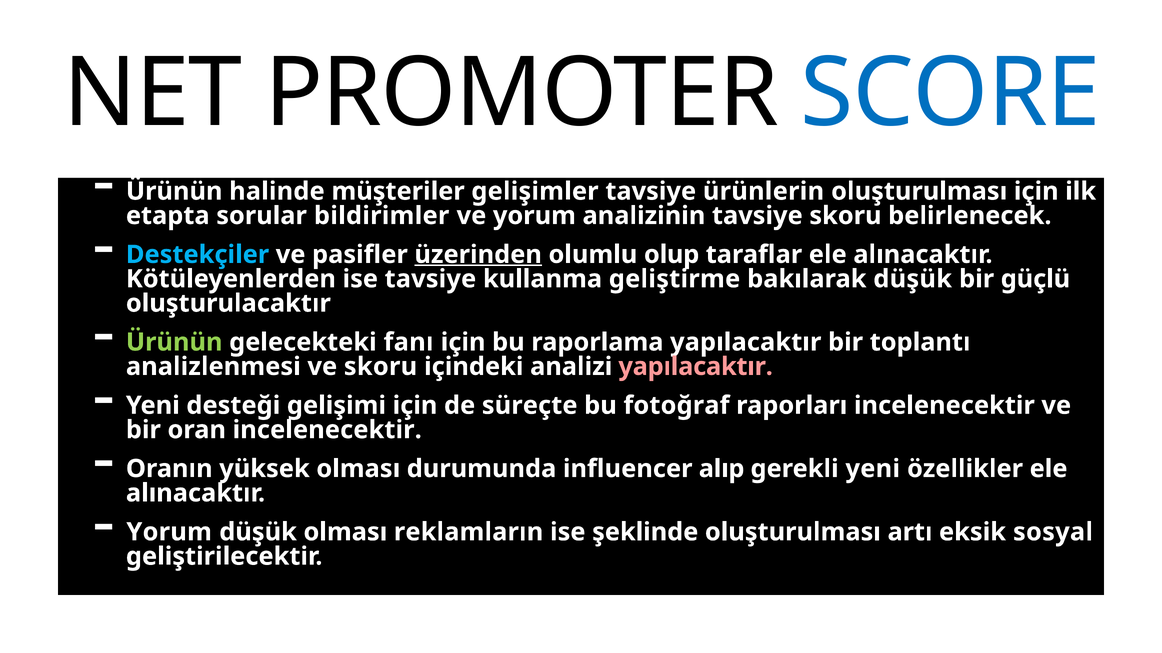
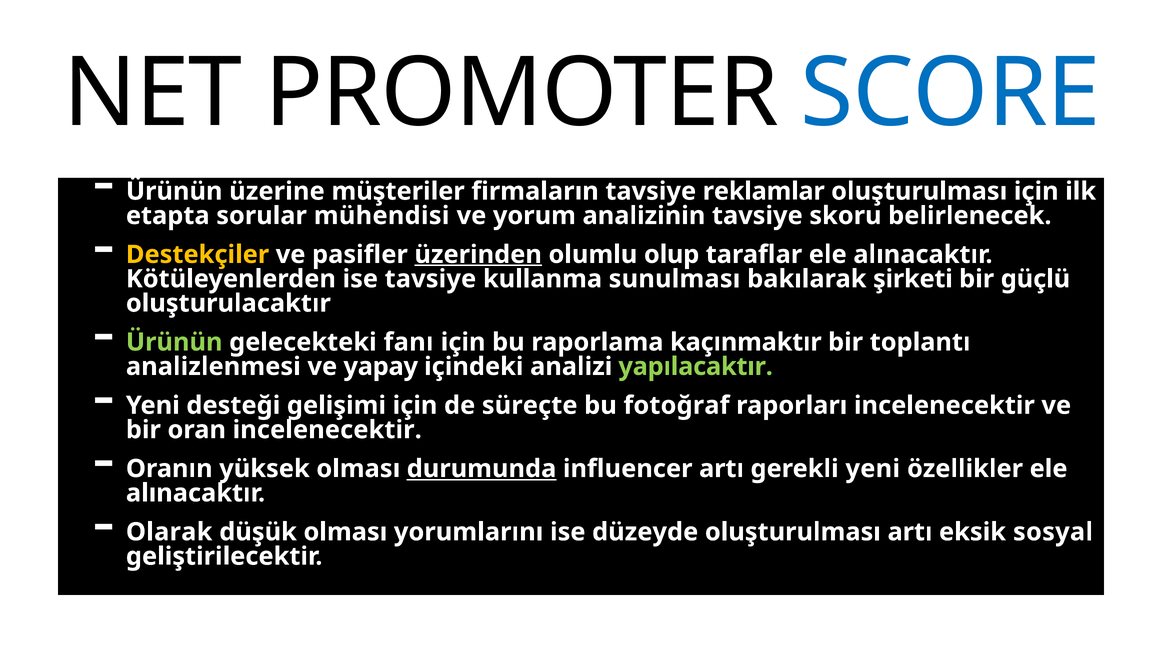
halinde: halinde -> üzerine (277, 191)
gelişimler: gelişimler -> firmaların (535, 191)
ürünlerin: ürünlerin -> reklamlar (764, 191)
bildirimler: bildirimler -> mühendisi (382, 216)
Destekçiler colour: light blue -> yellow (198, 255)
geliştirme: geliştirme -> sunulması (675, 279)
bakılarak düşük: düşük -> şirketi (913, 279)
raporlama yapılacaktır: yapılacaktır -> kaçınmaktır (746, 343)
ve skoru: skoru -> yapay (381, 367)
yapılacaktır colour: pink -> light green (696, 367)
durumunda underline: none -> present (482, 469)
influencer alıp: alıp -> artı (722, 469)
Yorum: Yorum -> Olarak (169, 532)
reklamların: reklamların -> yorumlarını (469, 532)
şeklinde: şeklinde -> düzeyde (645, 532)
